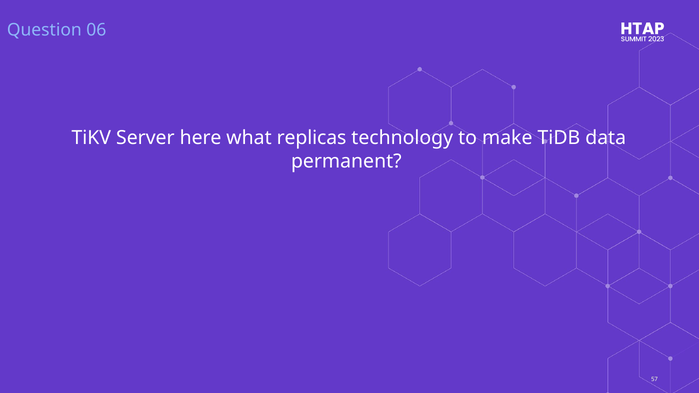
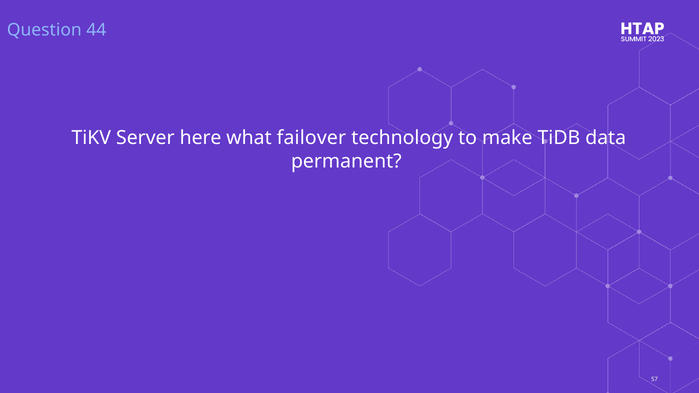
06: 06 -> 44 (96, 30)
replicas: replicas -> failover (311, 138)
